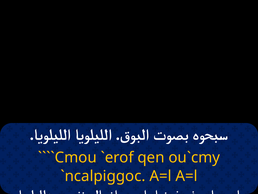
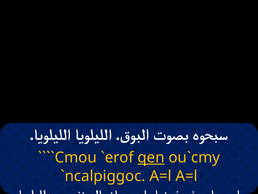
qen underline: none -> present (151, 157)
